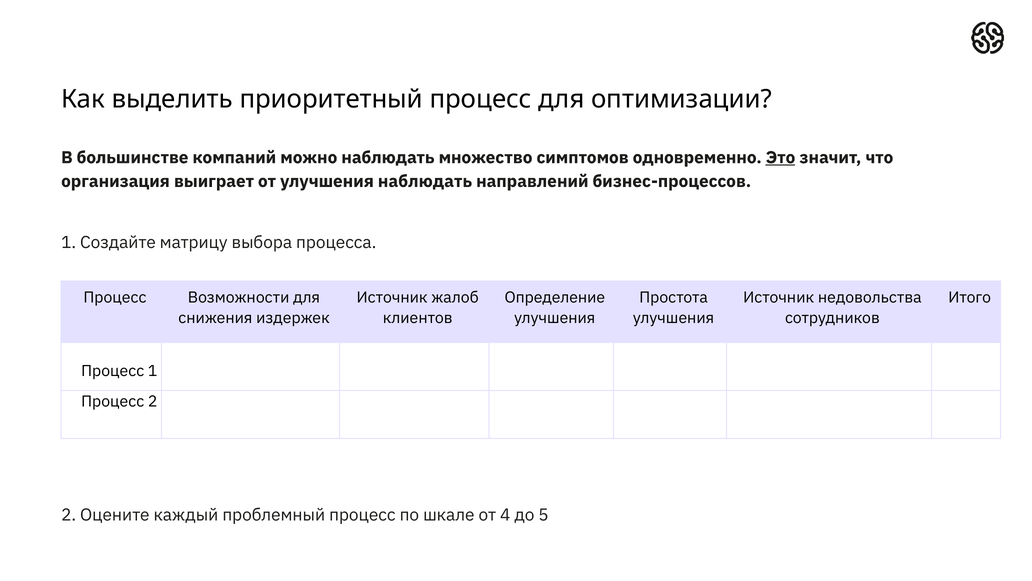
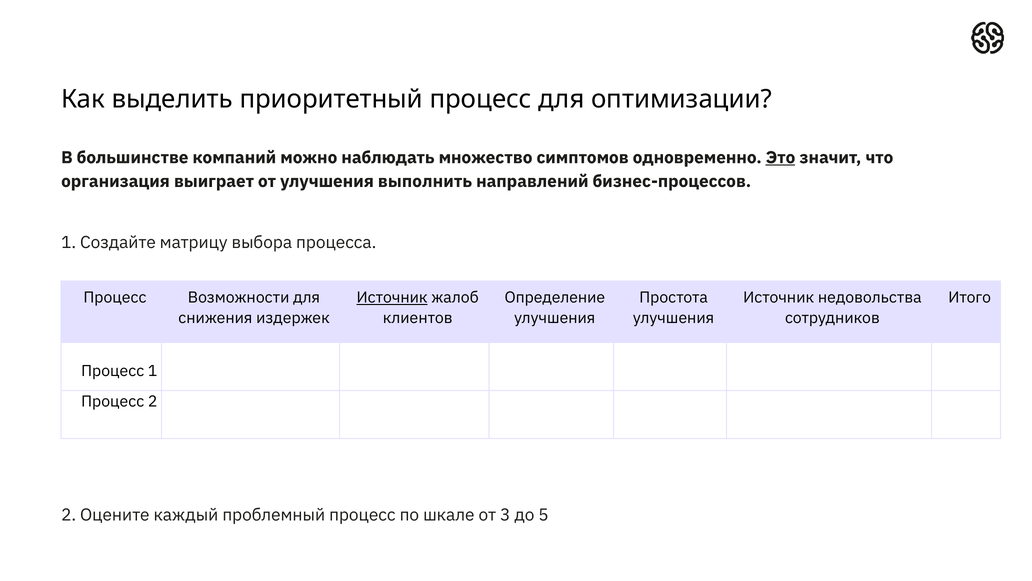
улучшения наблюдать: наблюдать -> выполнить (425, 181)
Источник underline: none -> present (392, 297)
4: 4 -> 3 (505, 514)
